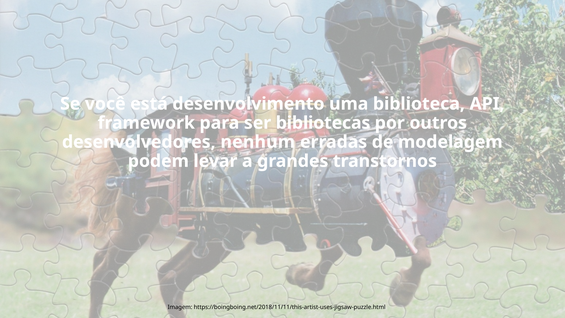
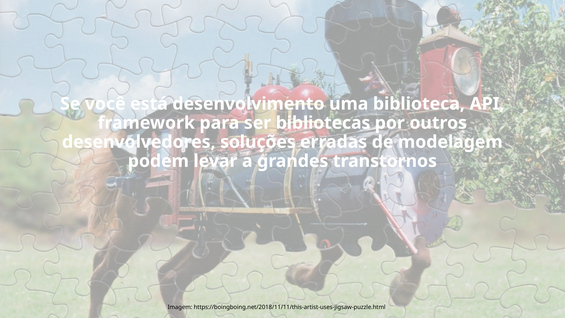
nenhum: nenhum -> soluções (258, 142)
